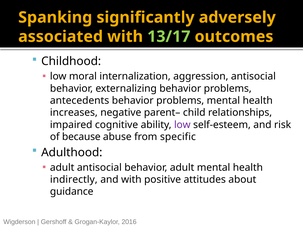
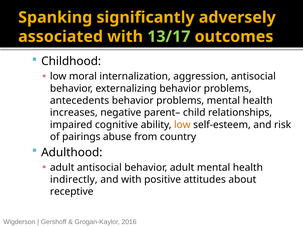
low colour: purple -> orange (182, 125)
because: because -> pairings (81, 137)
specific: specific -> country (178, 137)
guidance: guidance -> receptive (72, 192)
